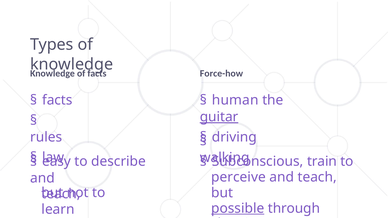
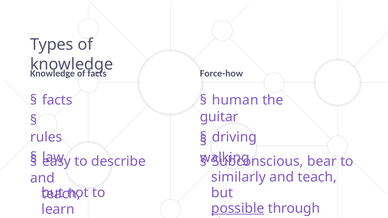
guitar underline: present -> none (219, 117)
train: train -> bear (322, 162)
perceive: perceive -> similarly (238, 177)
